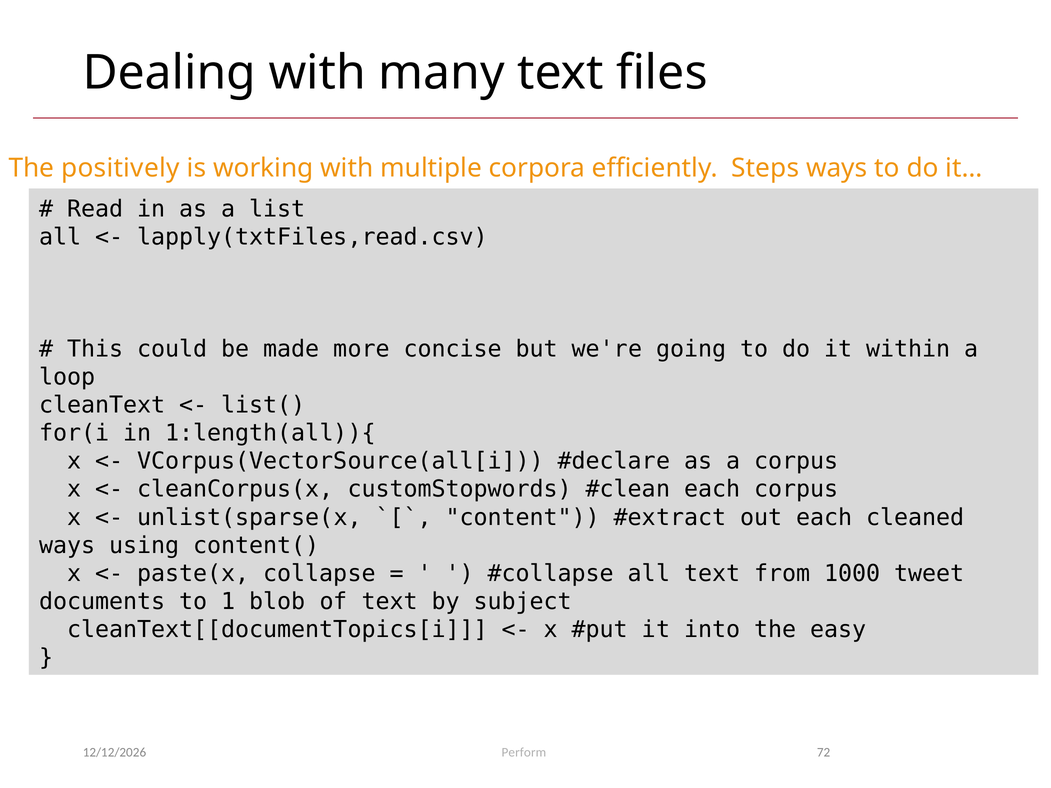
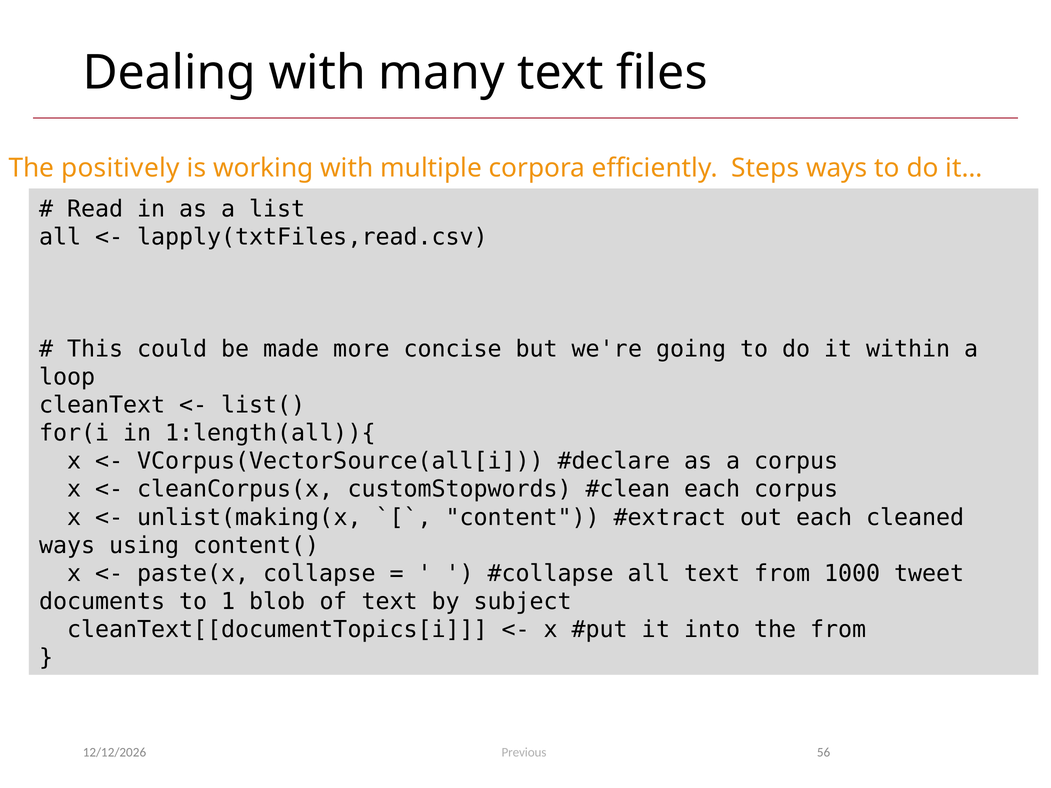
unlist(sparse(x: unlist(sparse(x -> unlist(making(x (249, 517)
the easy: easy -> from (838, 630)
72: 72 -> 56 (824, 752)
Perform: Perform -> Previous (524, 752)
